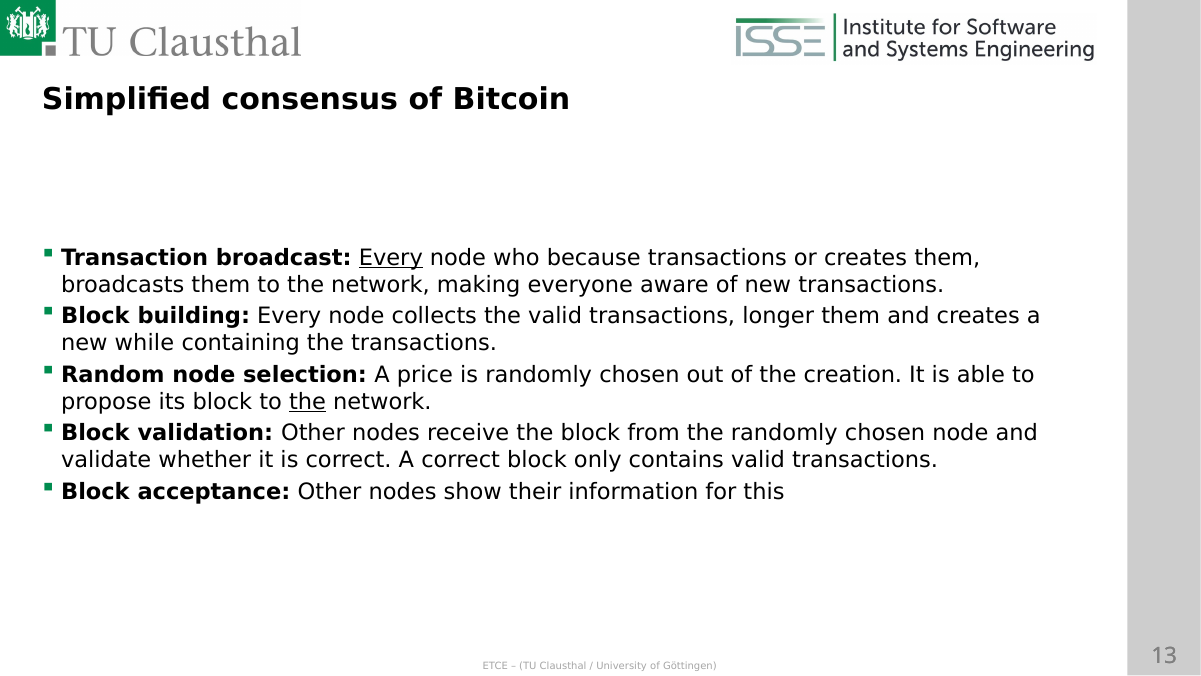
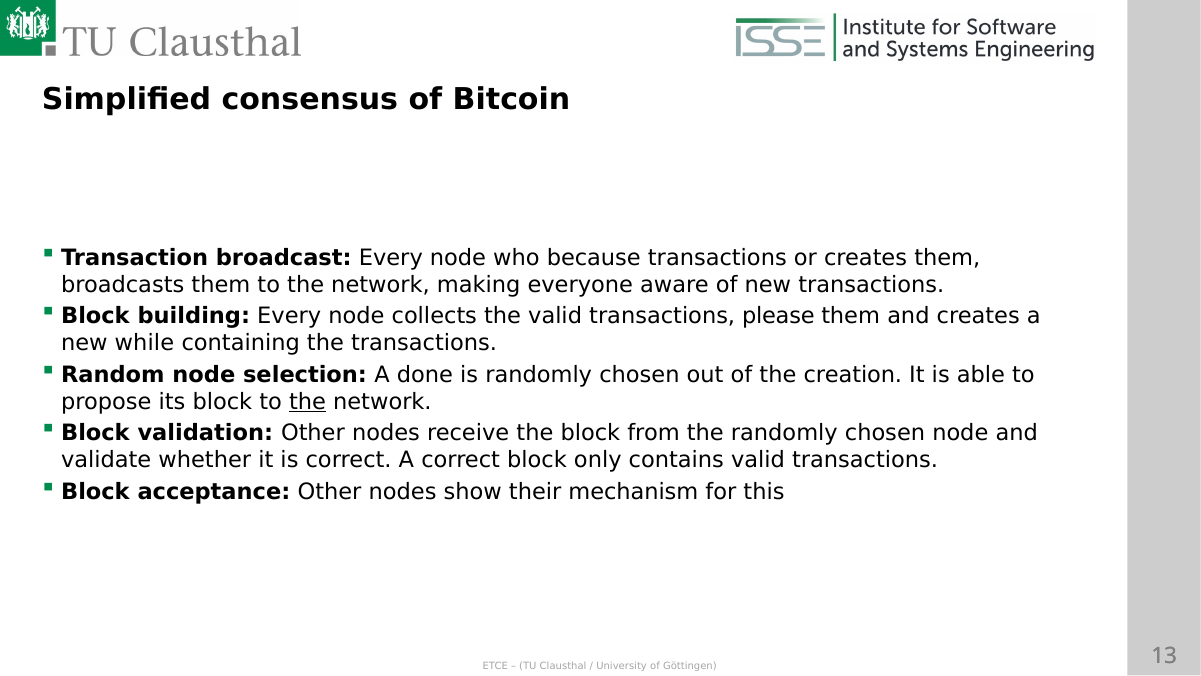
Every underline: present -> none (391, 257)
longer: longer -> please (778, 316)
price: price -> done (425, 374)
information: information -> mechanism (633, 492)
